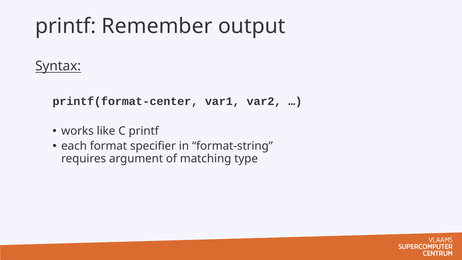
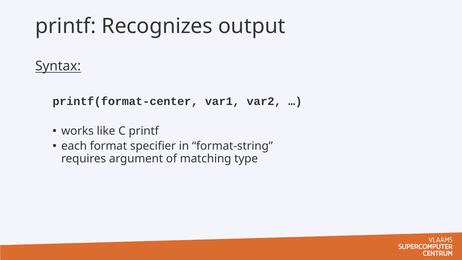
Remember: Remember -> Recognizes (157, 26)
